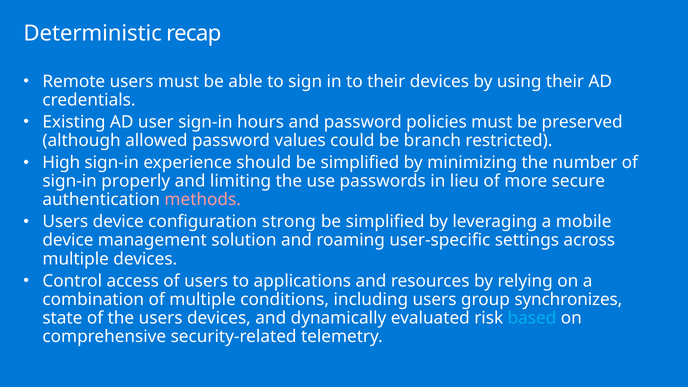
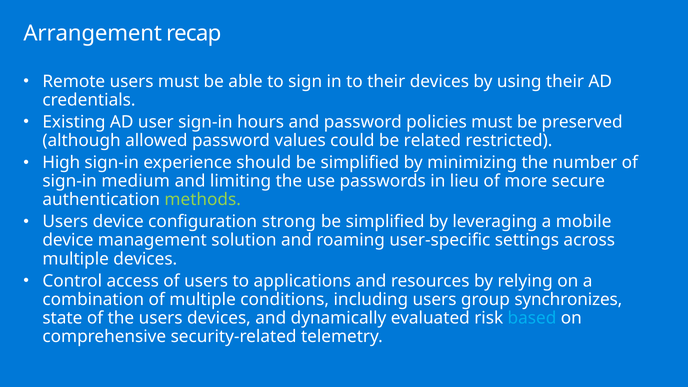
Deterministic: Deterministic -> Arrangement (93, 33)
branch: branch -> related (432, 141)
properly: properly -> medium (136, 181)
methods colour: pink -> light green (203, 200)
